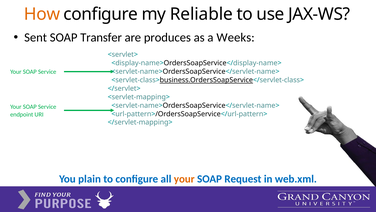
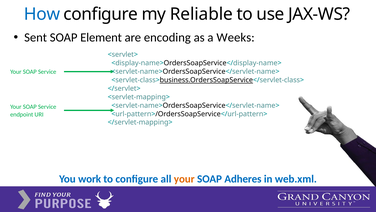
How colour: orange -> blue (42, 14)
Transfer: Transfer -> Element (101, 37)
produces: produces -> encoding (167, 37)
plain: plain -> work (90, 179)
Request: Request -> Adheres (243, 179)
